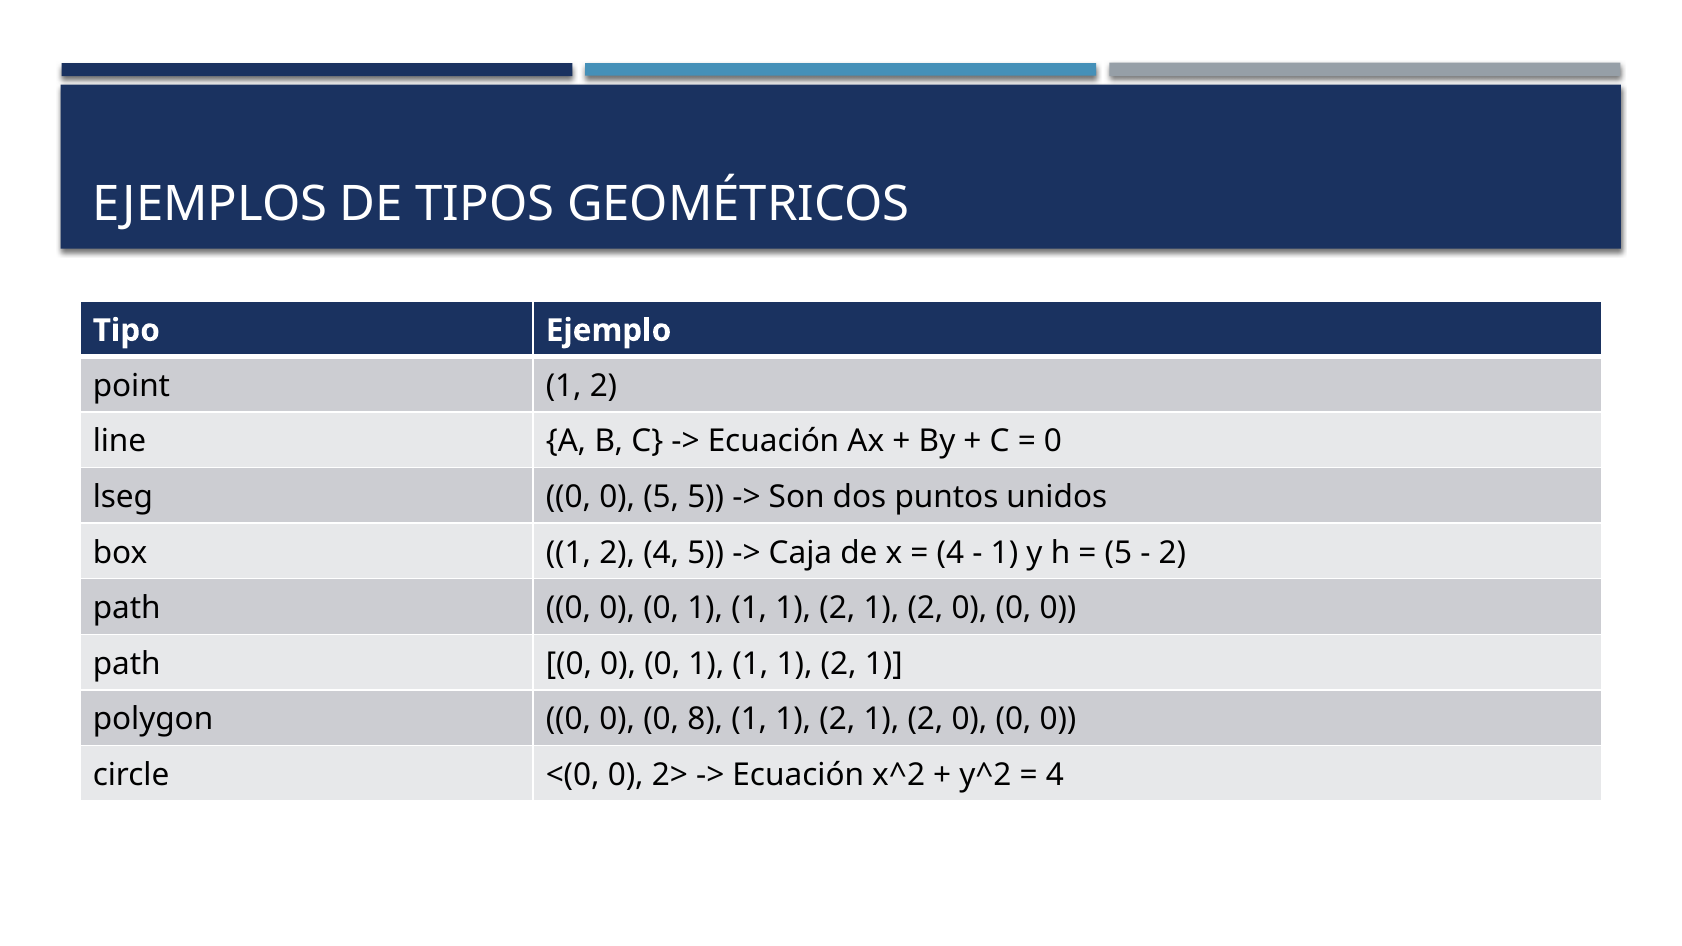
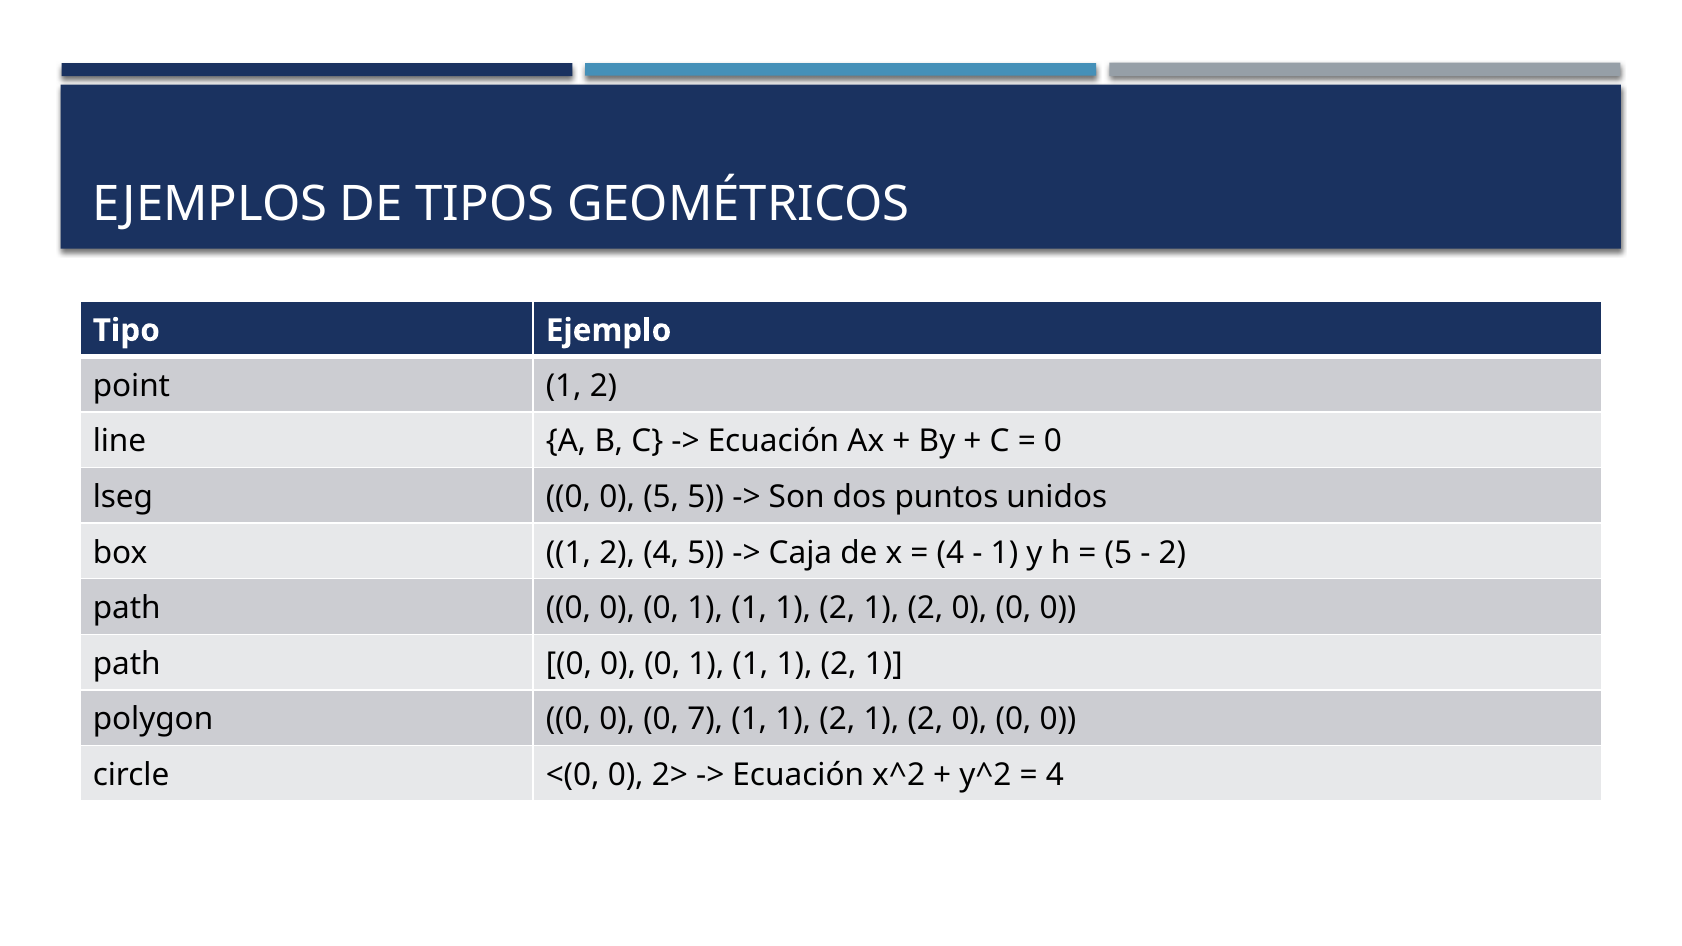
8: 8 -> 7 (705, 719)
